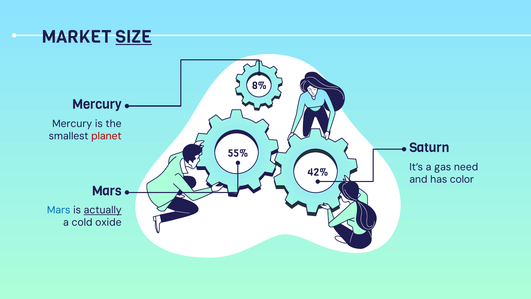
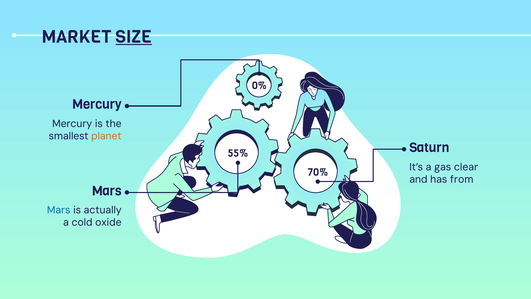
8%: 8% -> 0% (259, 86)
planet colour: red -> orange (106, 136)
need: need -> clear (466, 167)
42%: 42% -> 70% (318, 172)
color: color -> from (462, 179)
actually underline: present -> none (103, 210)
